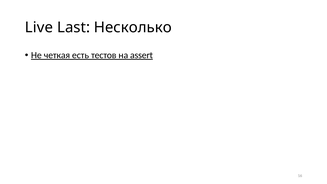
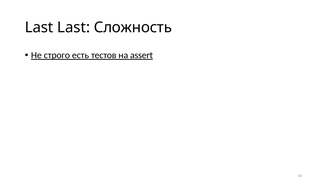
Live: Live -> Last (39, 27)
Несколько: Несколько -> Сложность (133, 27)
четкая: четкая -> строго (57, 55)
